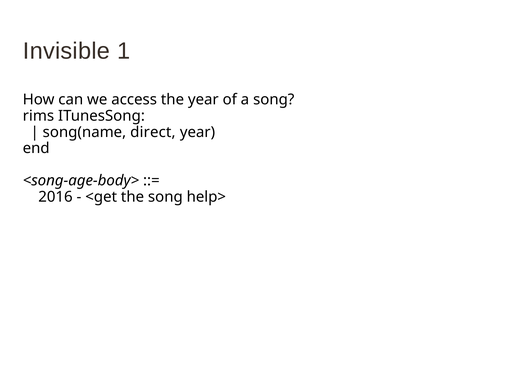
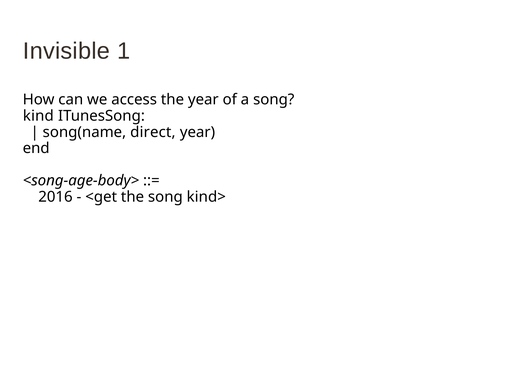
rims: rims -> kind (38, 116)
help>: help> -> kind> (206, 197)
